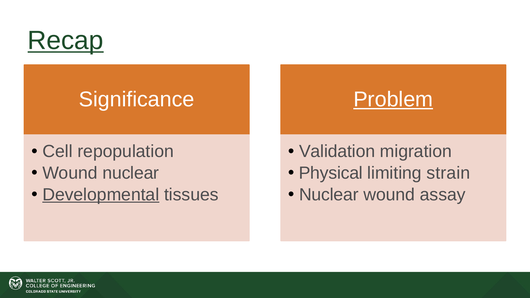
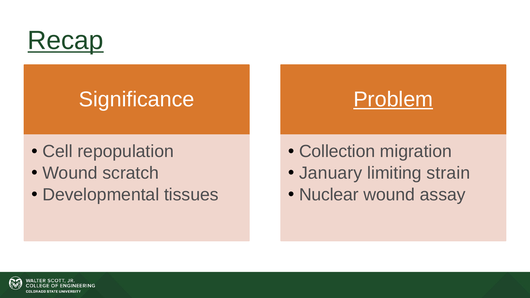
Validation: Validation -> Collection (337, 152)
Wound nuclear: nuclear -> scratch (131, 173)
Physical: Physical -> January (331, 173)
Developmental underline: present -> none (101, 195)
